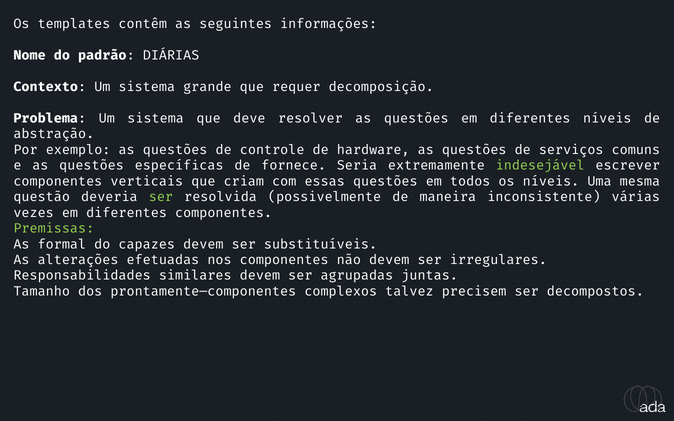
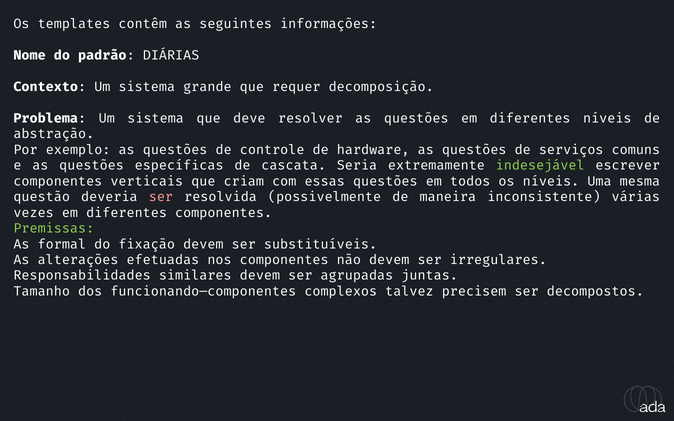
fornece: fornece -> cascata (294, 166)
ser colour: light green -> pink (161, 197)
capazes: capazes -> fixação (147, 244)
prontamente—componentes: prontamente—componentes -> funcionando—componentes (203, 292)
